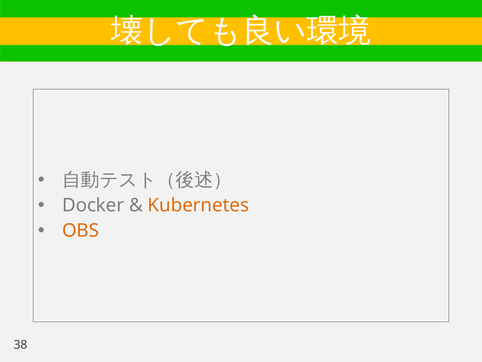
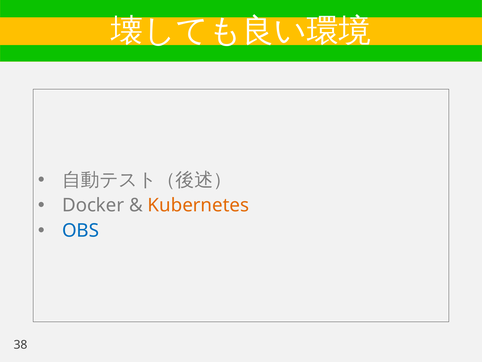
OBS colour: orange -> blue (81, 230)
